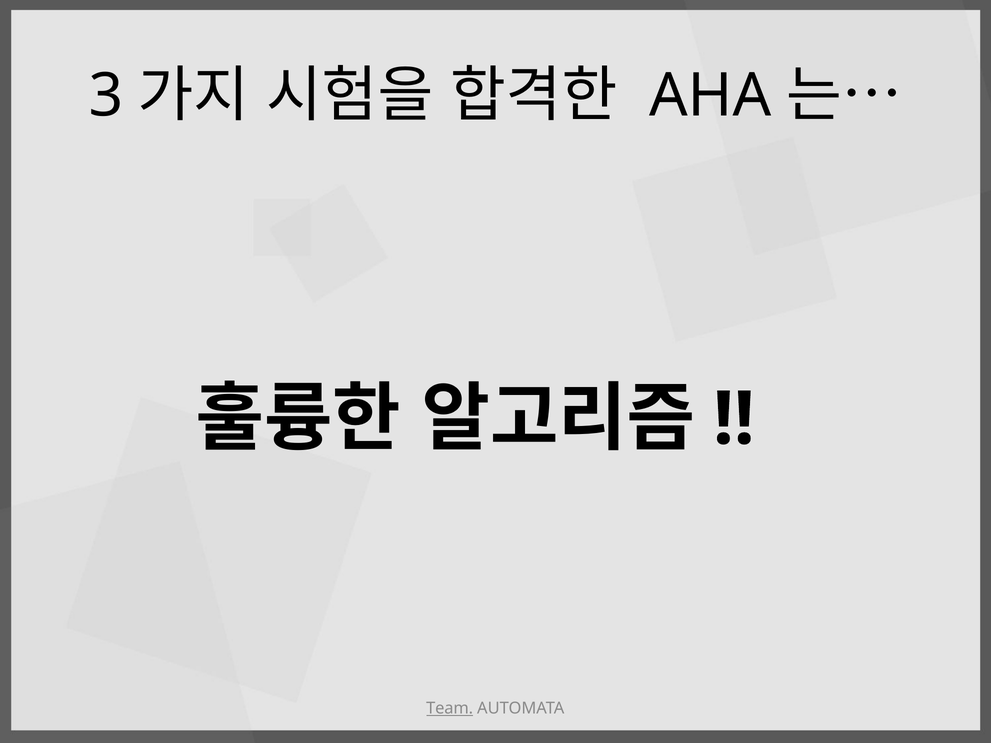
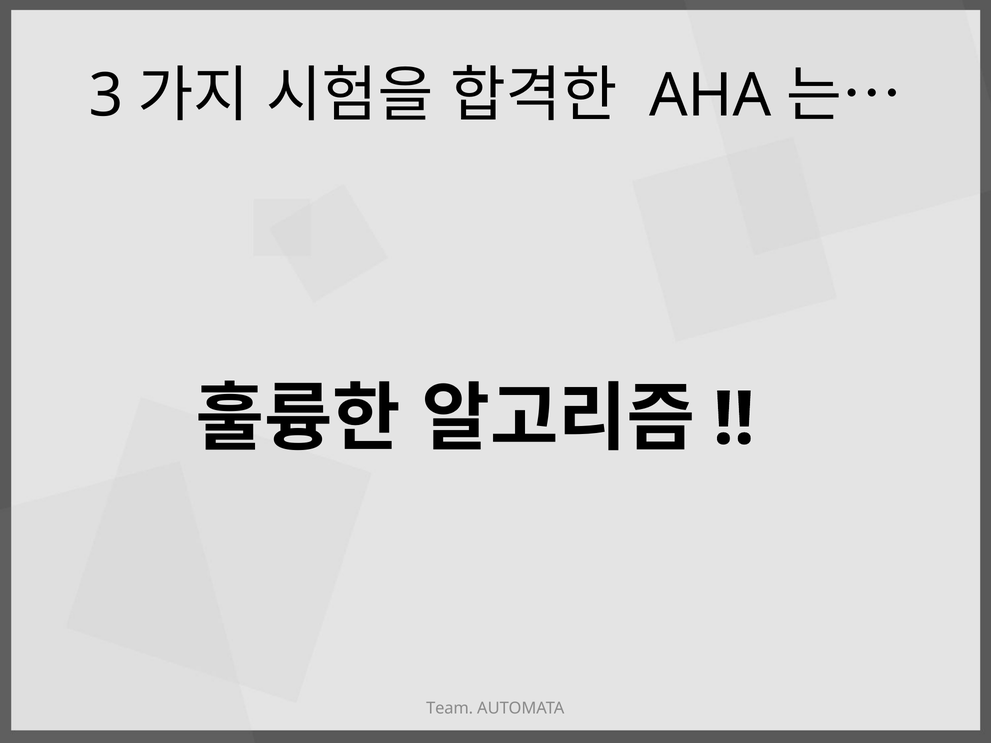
Team underline: present -> none (450, 708)
